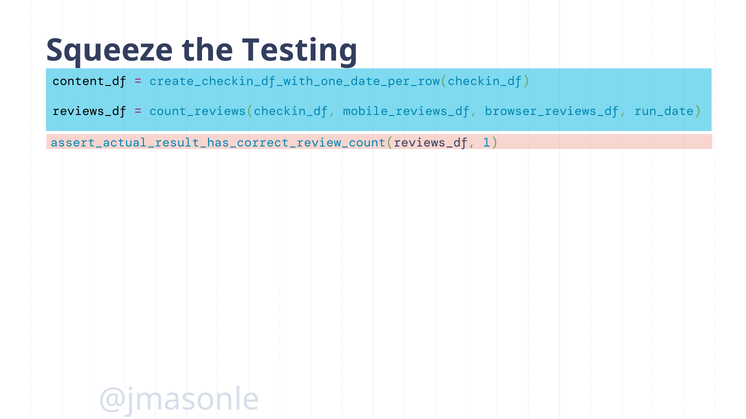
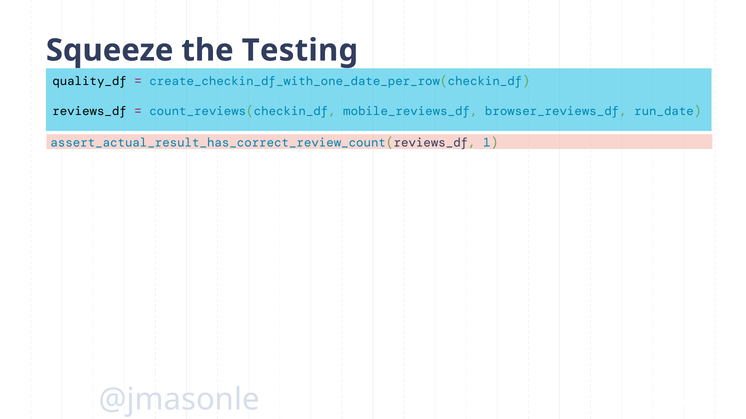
content_df: content_df -> quality_df (90, 81)
